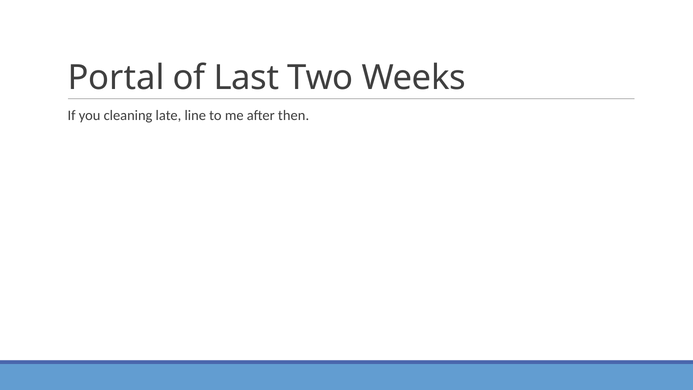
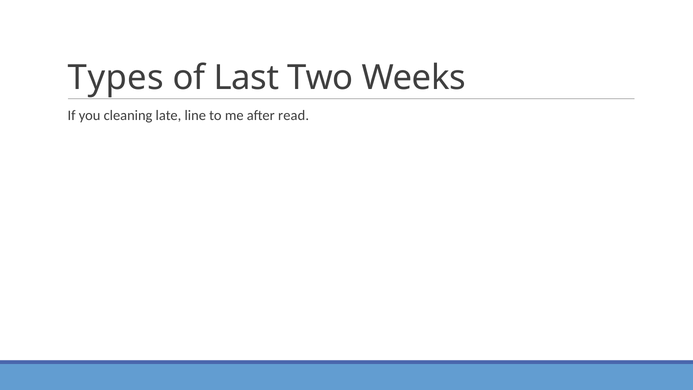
Portal: Portal -> Types (116, 78)
then: then -> read (294, 115)
